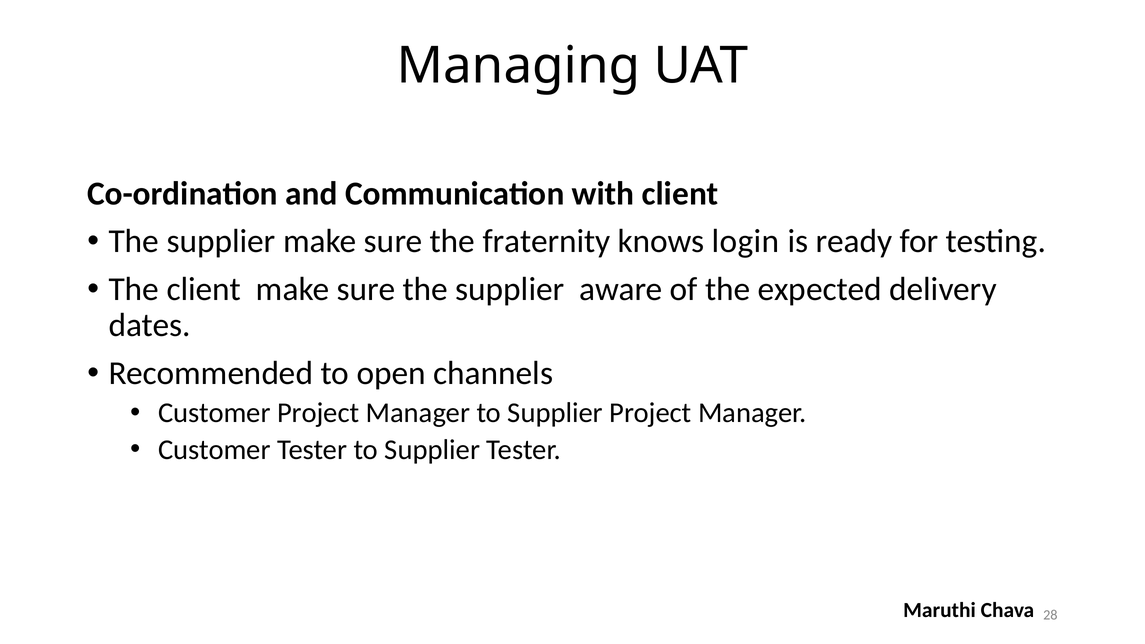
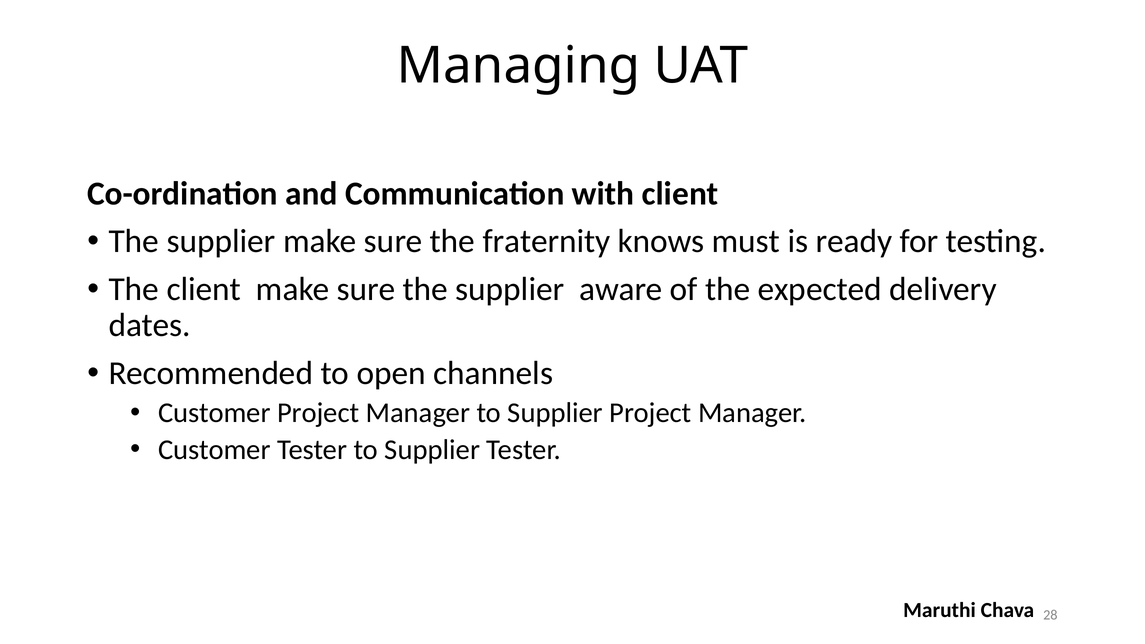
login: login -> must (746, 241)
